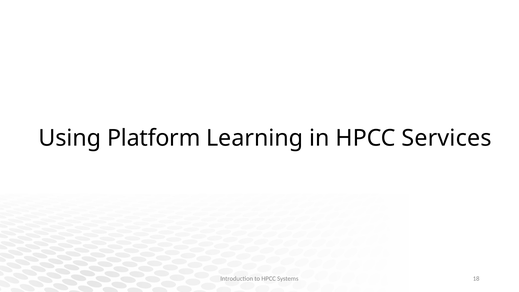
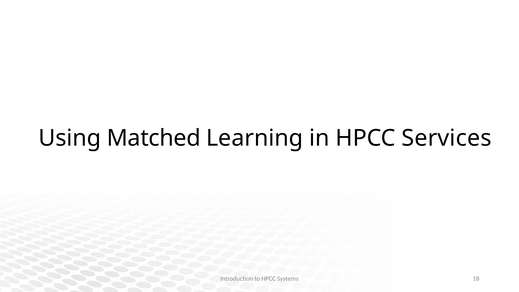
Platform: Platform -> Matched (154, 138)
